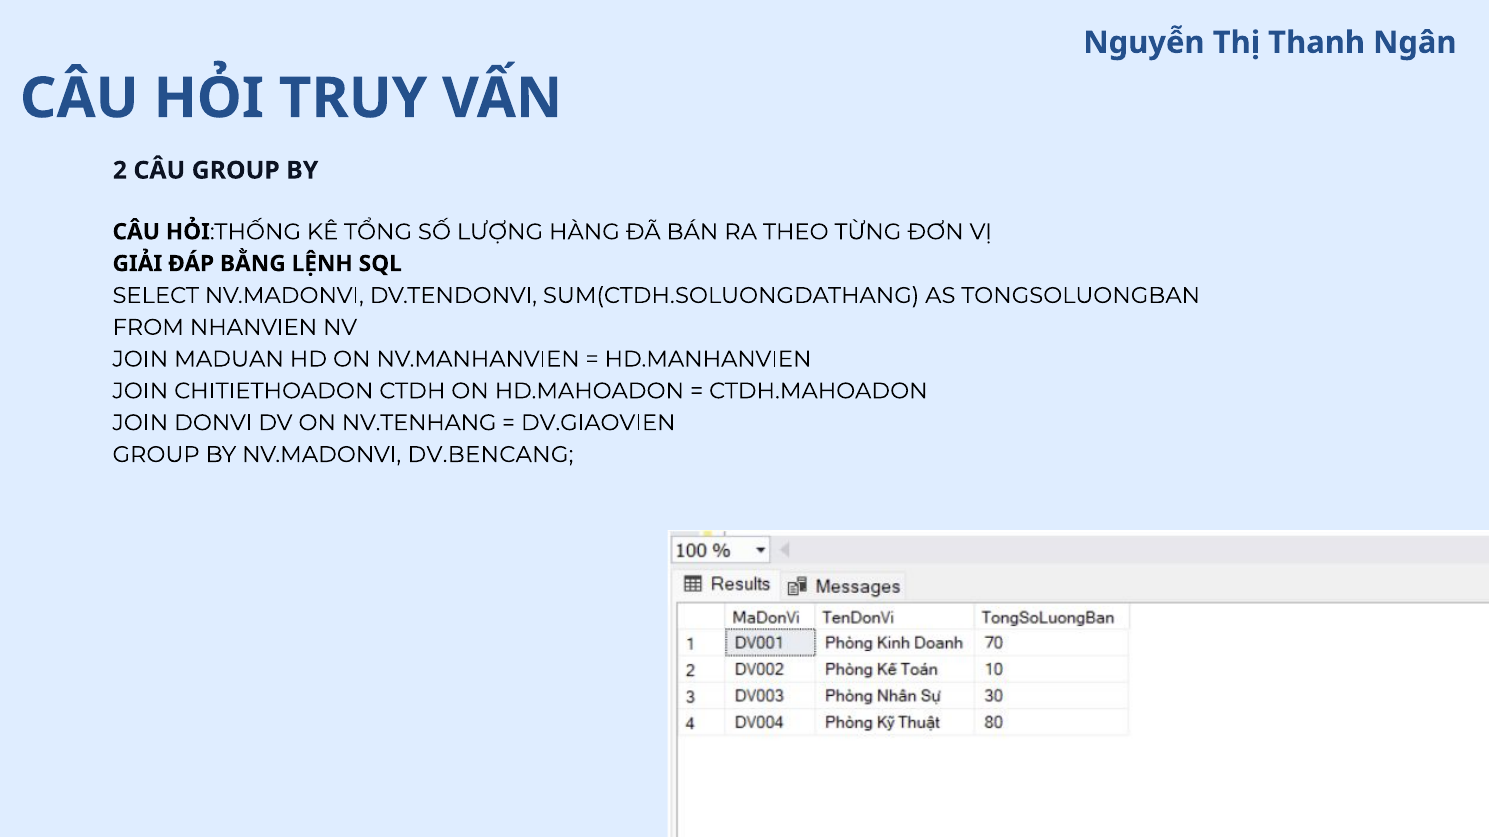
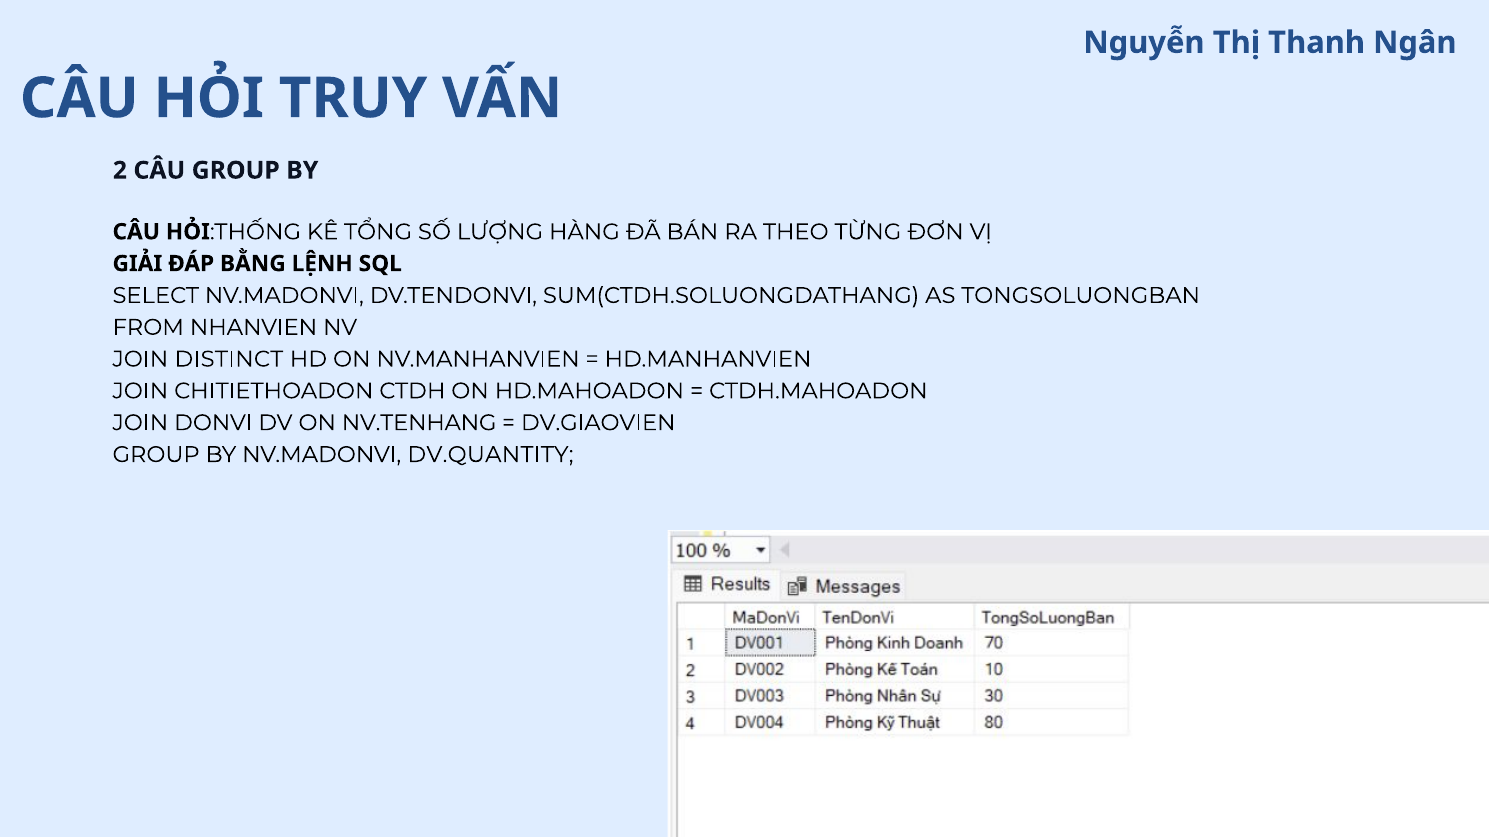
MADUAN: MADUAN -> DISTINCT (229, 359)
DV.BENCANG: DV.BENCANG -> DV.QUANTITY (491, 455)
